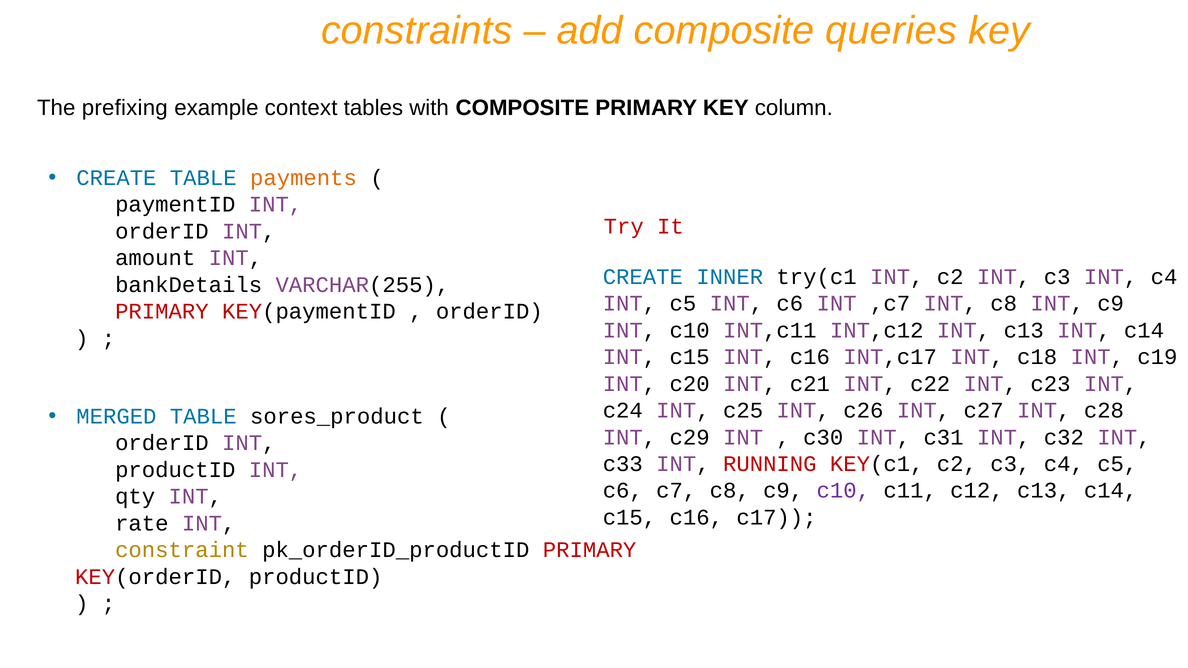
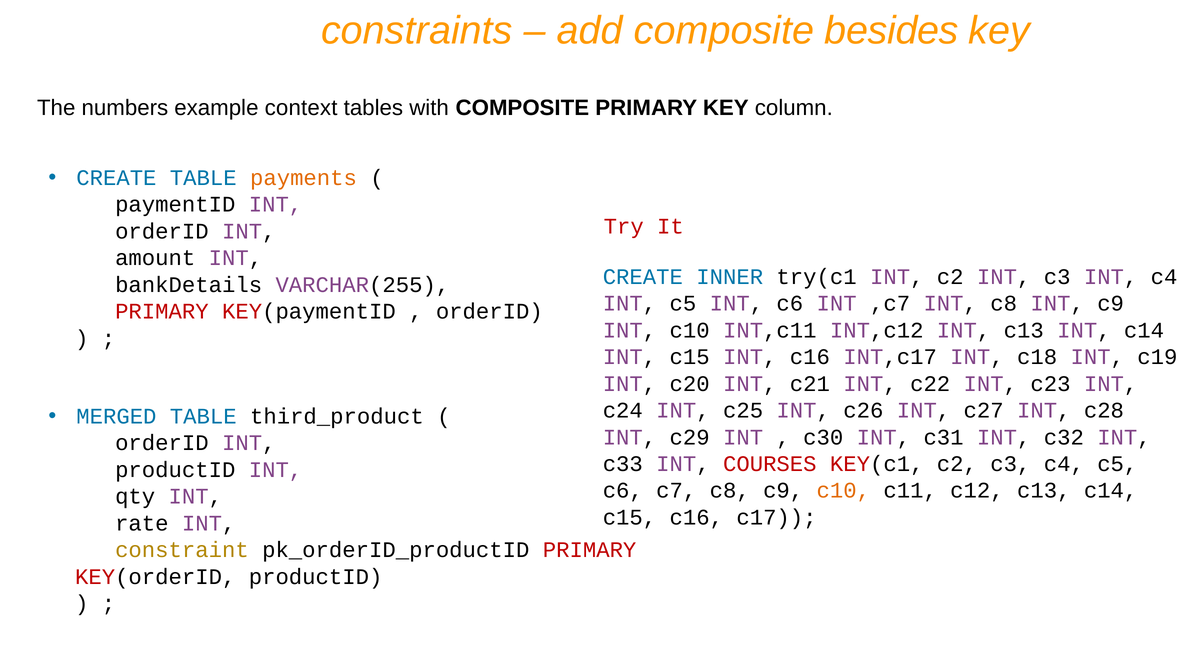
queries: queries -> besides (892, 31)
prefixing: prefixing -> numbers (125, 108)
sores_product: sores_product -> third_product (337, 417)
RUNNING: RUNNING -> COURSES (770, 464)
c10 colour: purple -> orange (843, 491)
